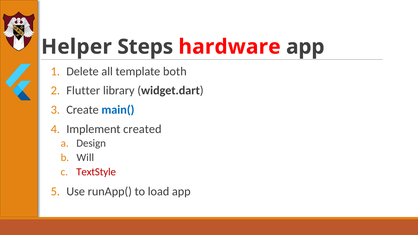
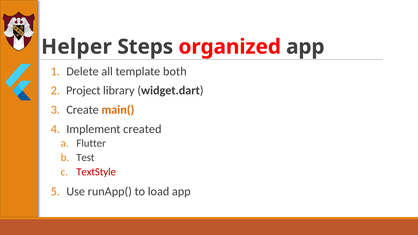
hardware: hardware -> organized (230, 47)
Flutter: Flutter -> Project (83, 91)
main( colour: blue -> orange (118, 110)
Design: Design -> Flutter (91, 143)
Will: Will -> Test (85, 158)
